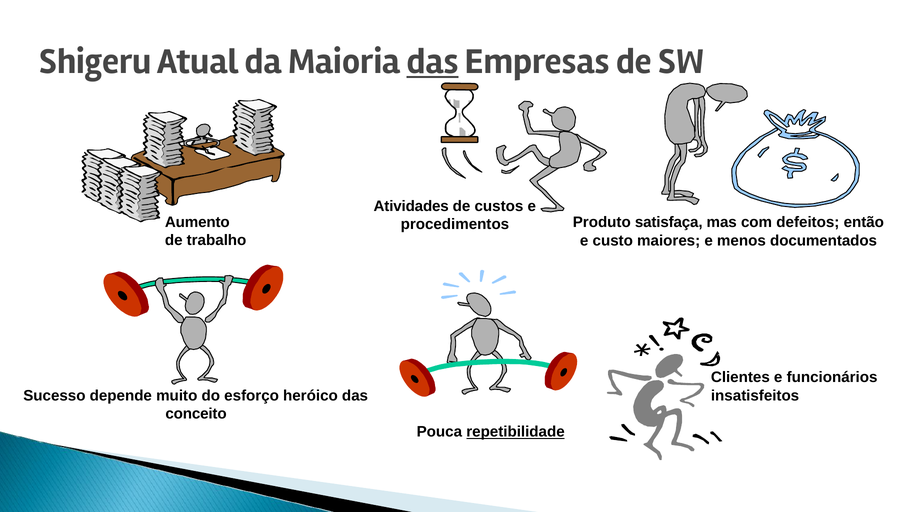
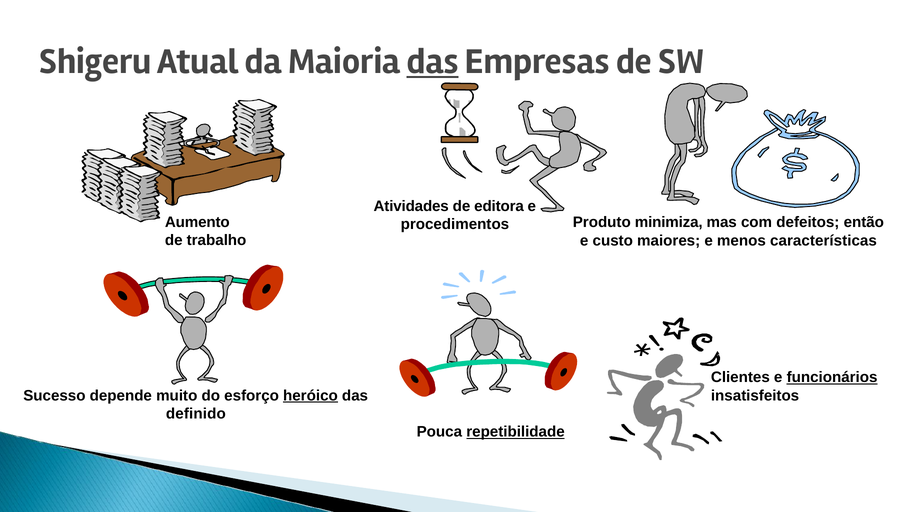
custos: custos -> editora (499, 206)
satisfaça: satisfaça -> minimiza (669, 222)
documentados: documentados -> características (823, 241)
funcionários underline: none -> present (832, 377)
heróico underline: none -> present (310, 395)
conceito: conceito -> definido (196, 414)
